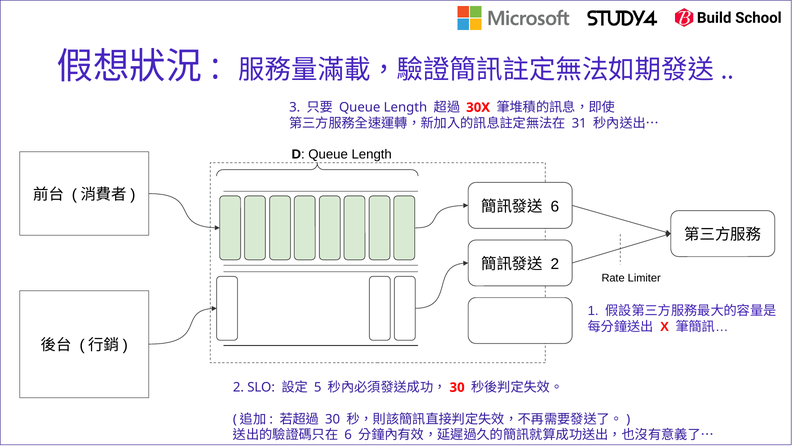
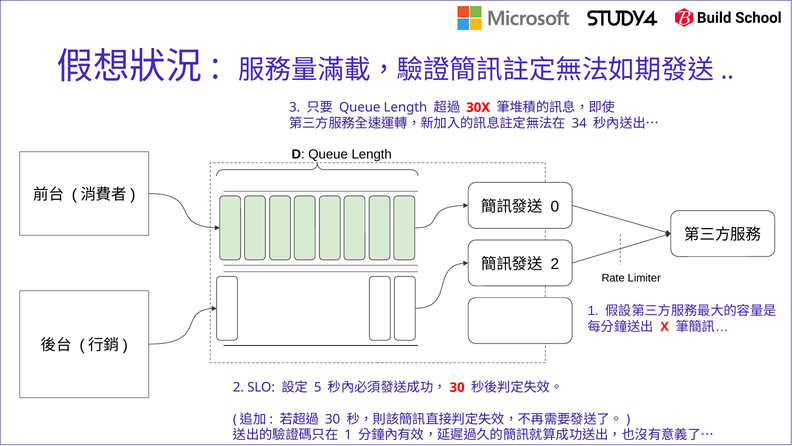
31: 31 -> 34 (579, 123)
6: 6 -> 0 (555, 206)
6: 6 -> 1 (348, 435)
